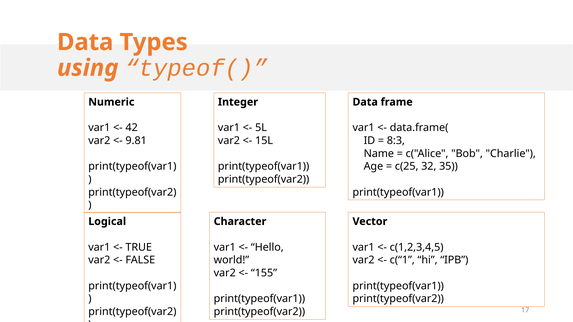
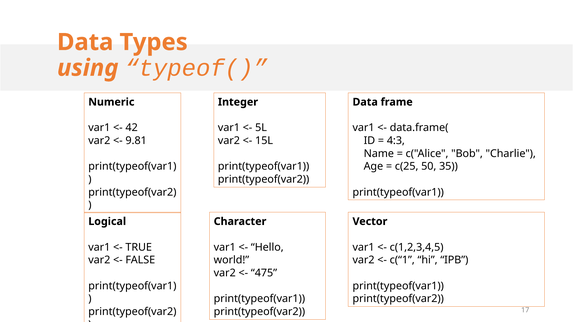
8:3: 8:3 -> 4:3 (396, 141)
32: 32 -> 50 (429, 167)
155: 155 -> 475 (264, 273)
